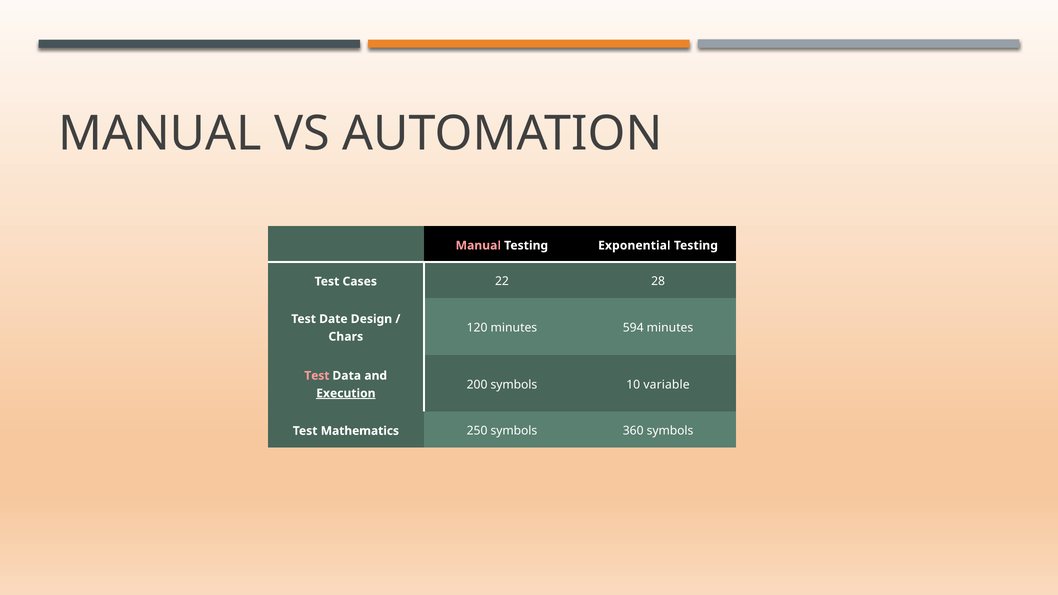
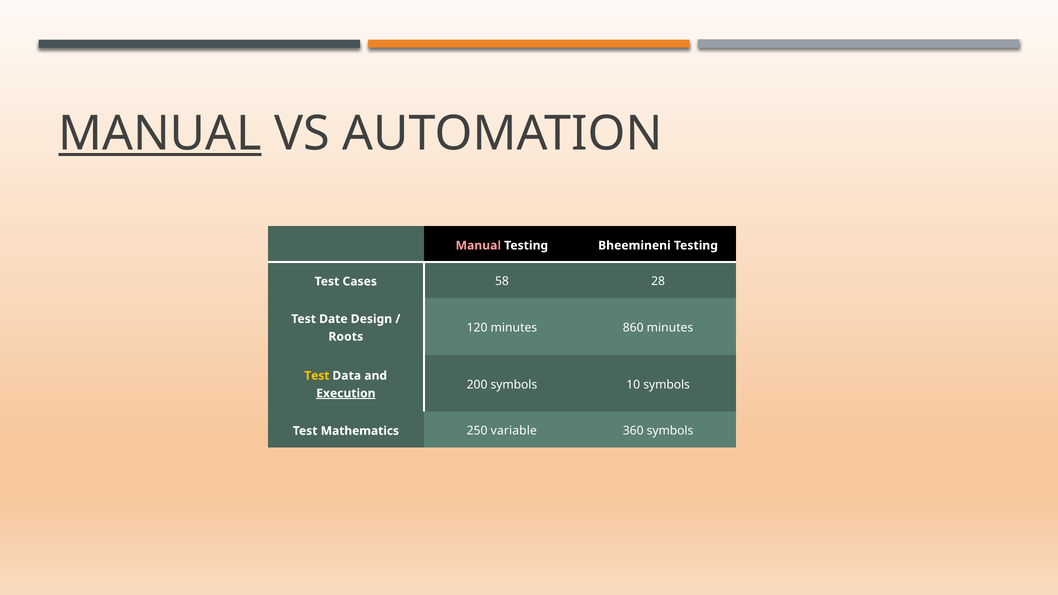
MANUAL underline: none -> present (160, 134)
Exponential: Exponential -> Bheemineni (634, 246)
22: 22 -> 58 (502, 282)
594: 594 -> 860 (633, 328)
Chars: Chars -> Roots (346, 337)
Test colour: pink -> yellow (317, 376)
10 variable: variable -> symbols (667, 385)
250 symbols: symbols -> variable (514, 431)
